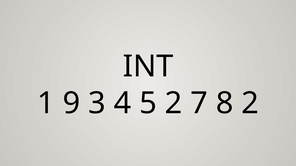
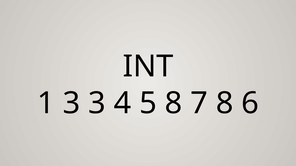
1 9: 9 -> 3 (71, 103)
5 2: 2 -> 8 (174, 103)
8 2: 2 -> 6 (250, 103)
